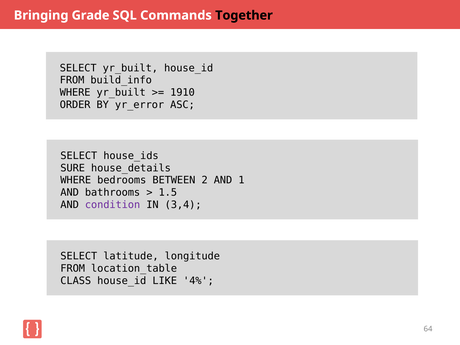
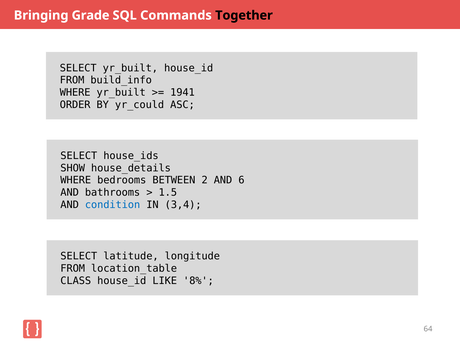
1910: 1910 -> 1941 (182, 93)
yr_error: yr_error -> yr_could (140, 105)
SURE: SURE -> SHOW (73, 168)
1: 1 -> 6 (241, 180)
condition colour: purple -> blue (113, 205)
4%: 4% -> 8% (198, 281)
